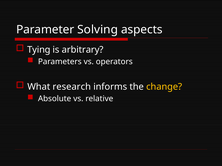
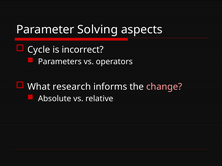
Tying: Tying -> Cycle (39, 50)
arbitrary: arbitrary -> incorrect (83, 50)
change colour: yellow -> pink (164, 87)
